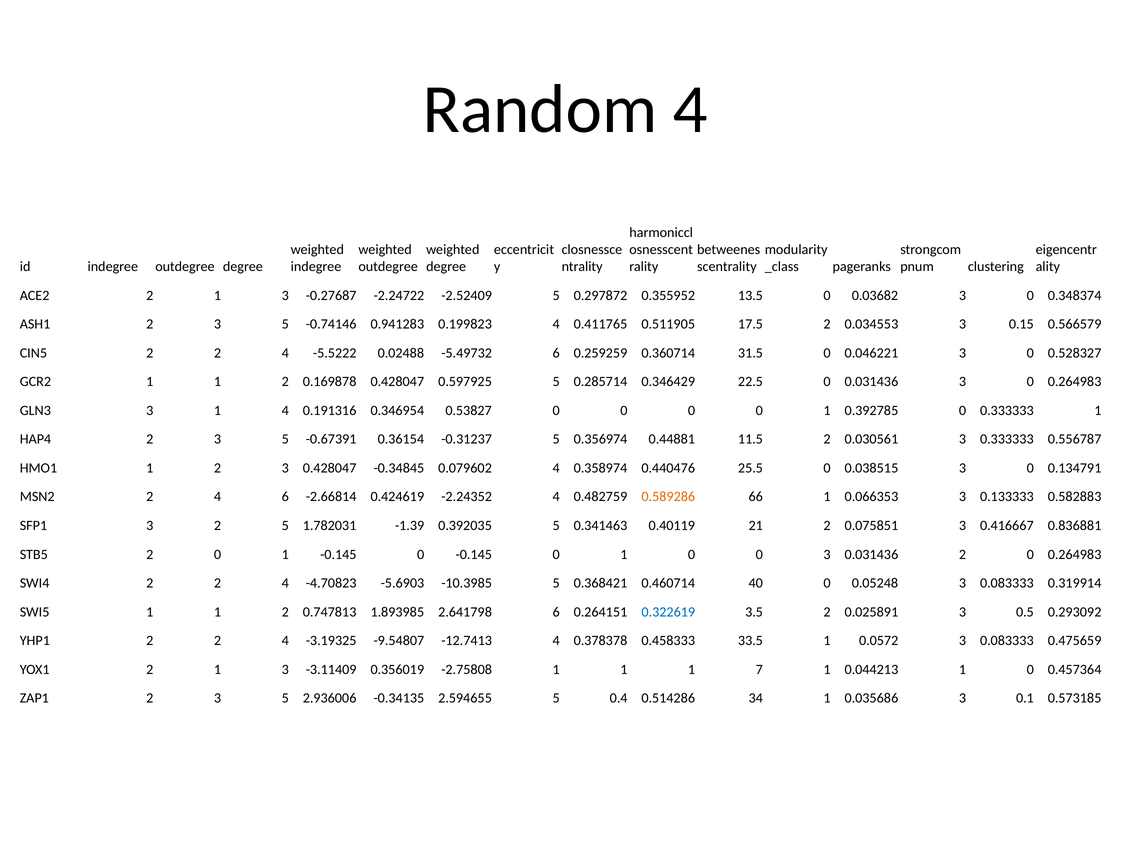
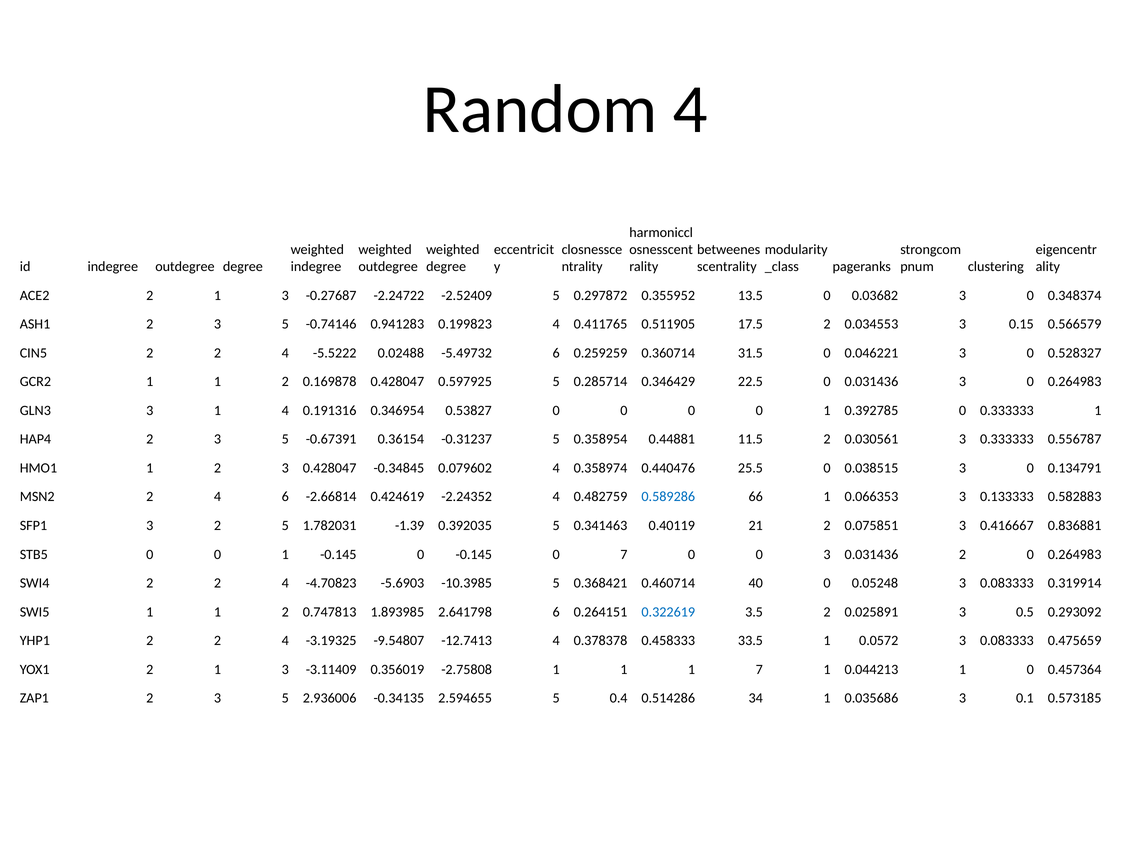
0.356974: 0.356974 -> 0.358954 (601, 439)
0.589286 colour: orange -> blue (668, 497)
STB5 2: 2 -> 0 (150, 555)
-0.145 0 1: 1 -> 7 (624, 555)
